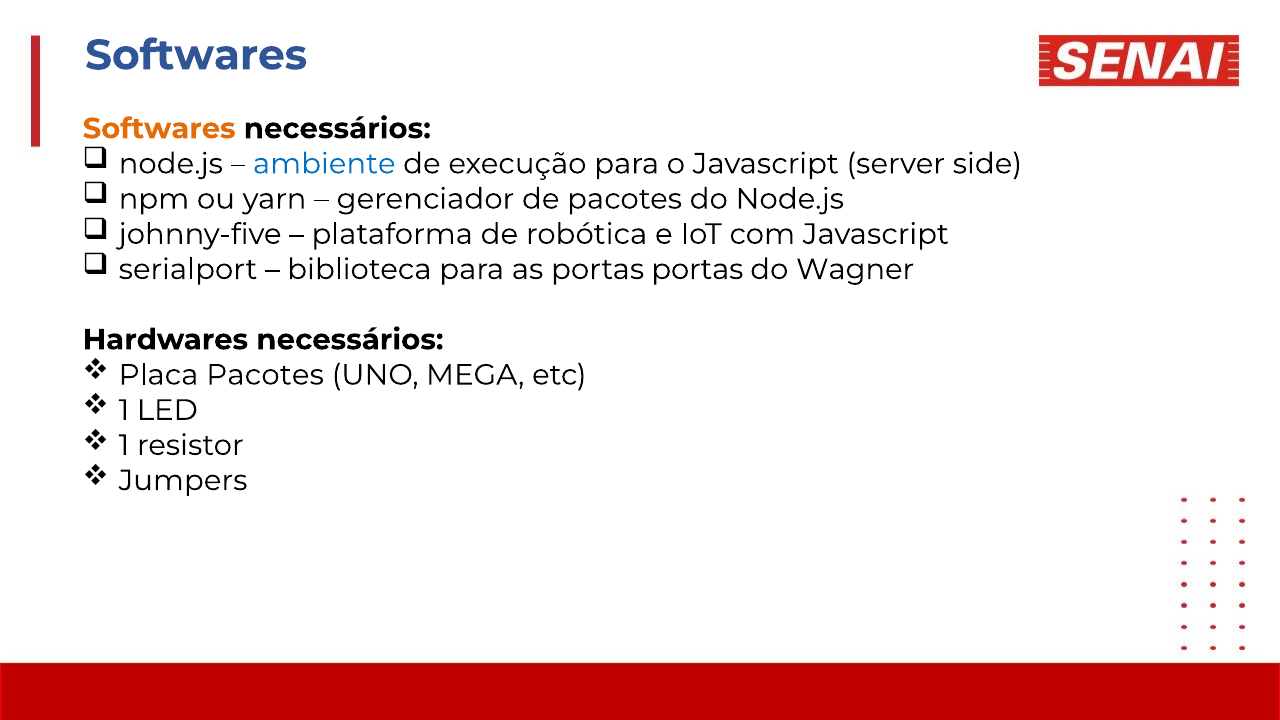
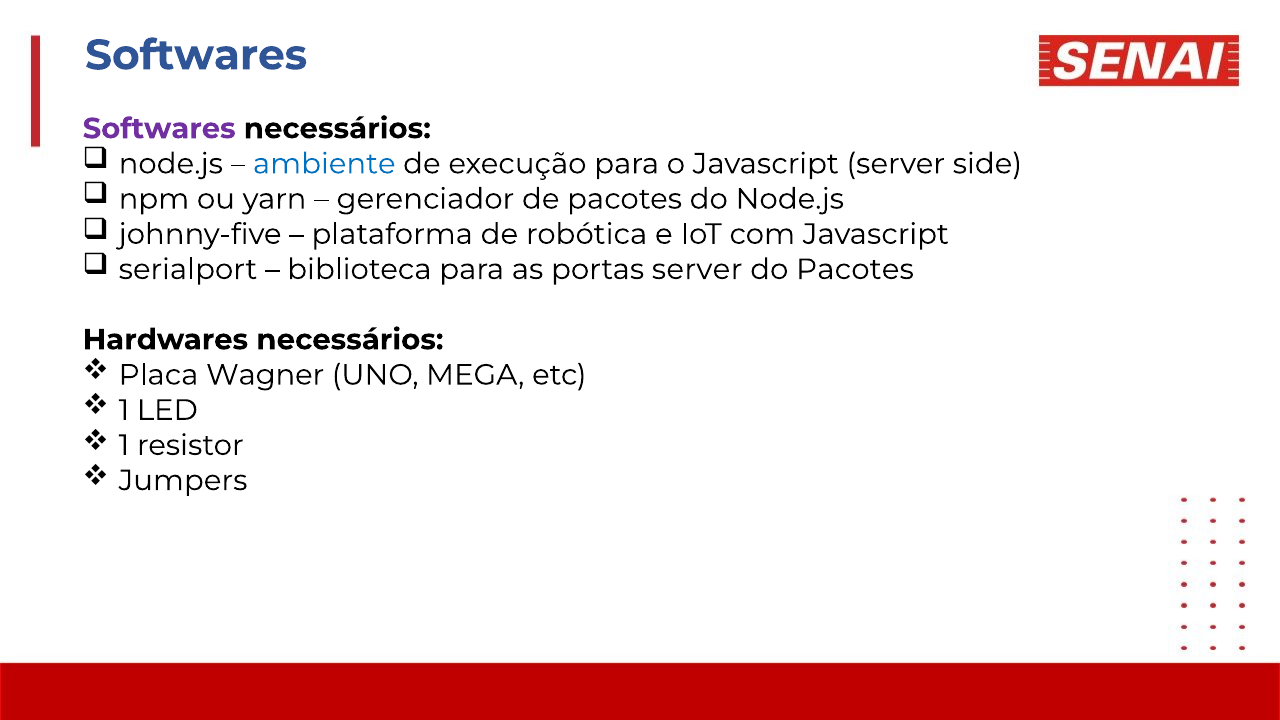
Softwares colour: orange -> purple (159, 129)
portas portas: portas -> server (697, 269)
do Wagner: Wagner -> Pacotes (855, 269)
Placa Pacotes: Pacotes -> Wagner (265, 375)
